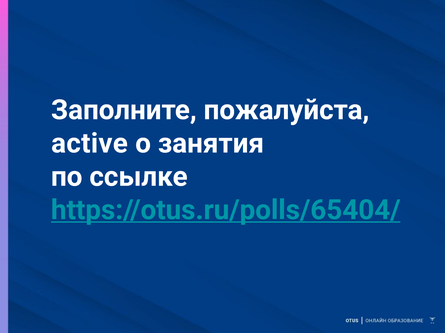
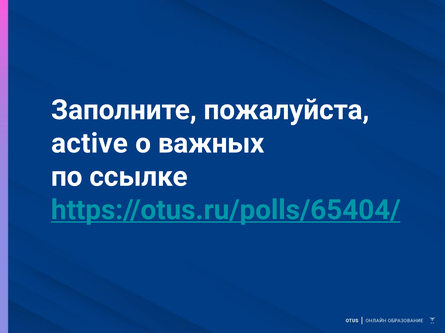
занятия: занятия -> важных (211, 144)
